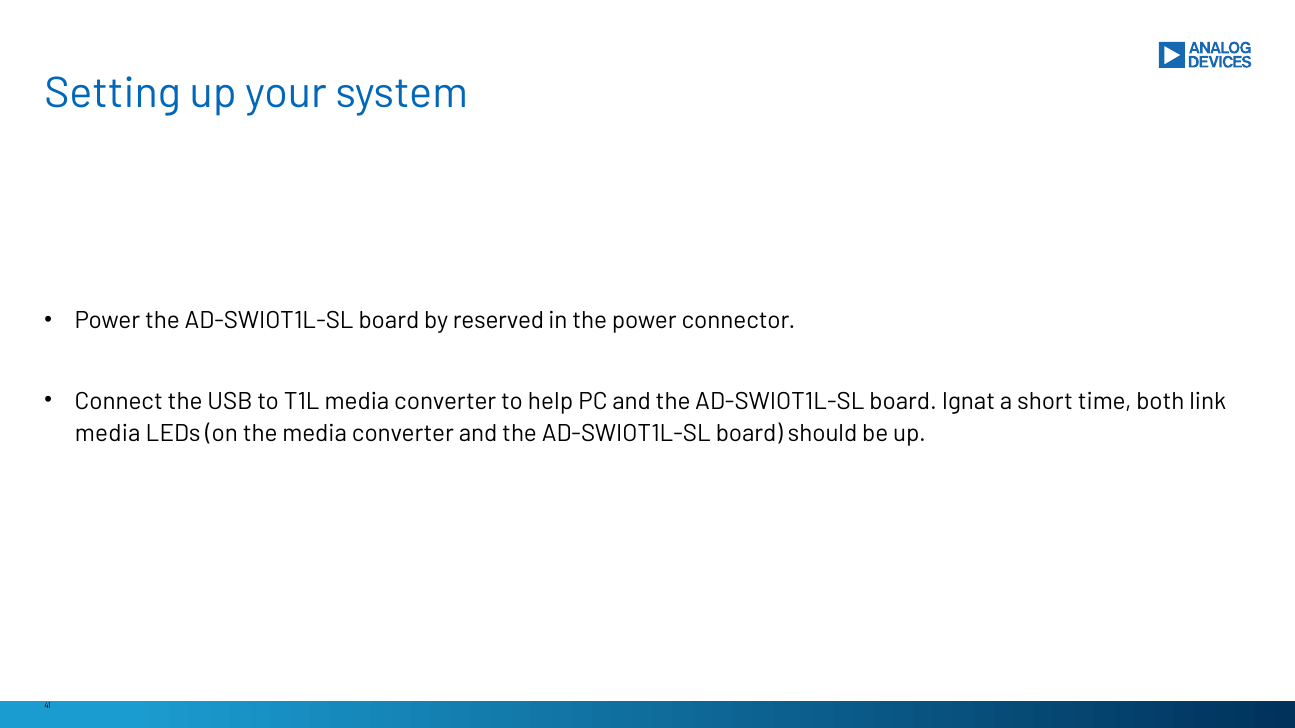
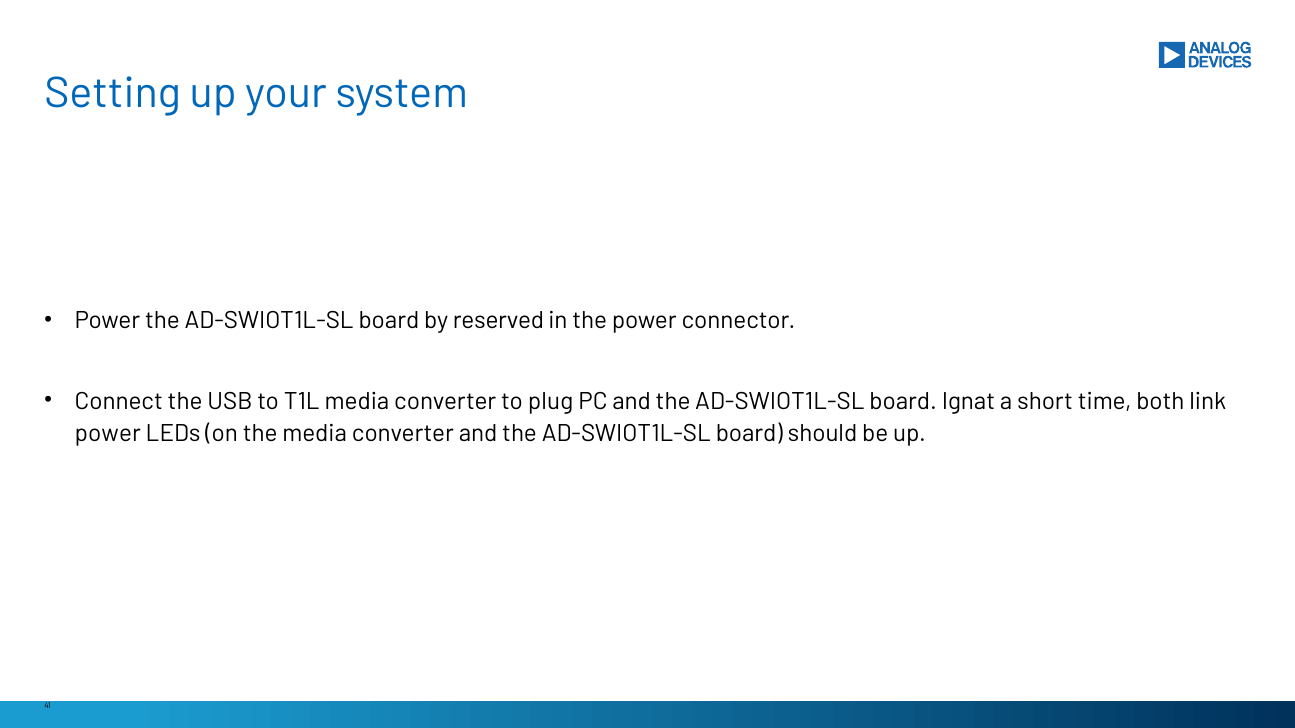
help: help -> plug (551, 401)
media: media -> power (108, 433)
